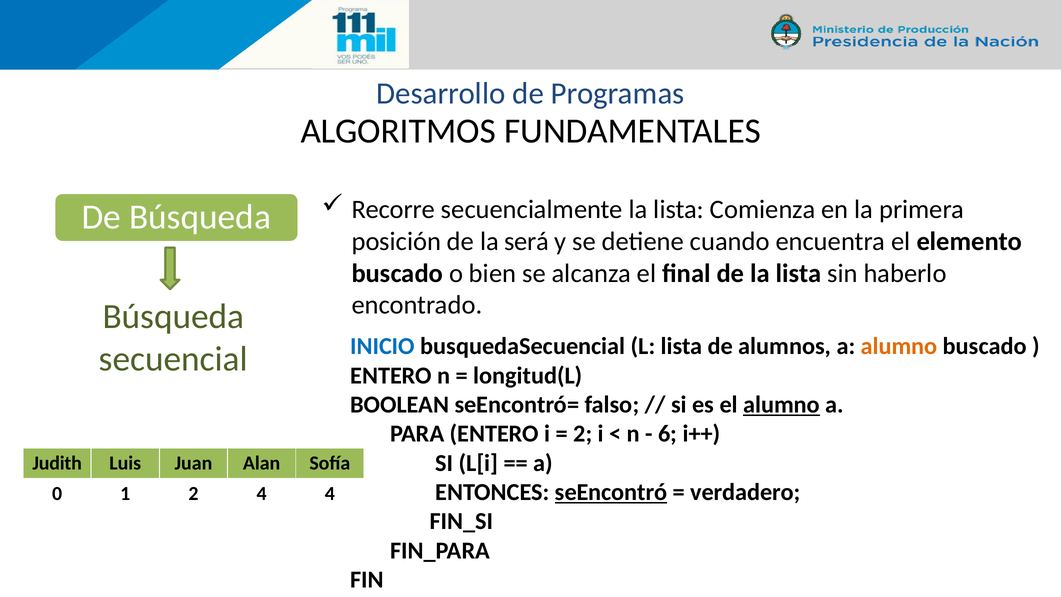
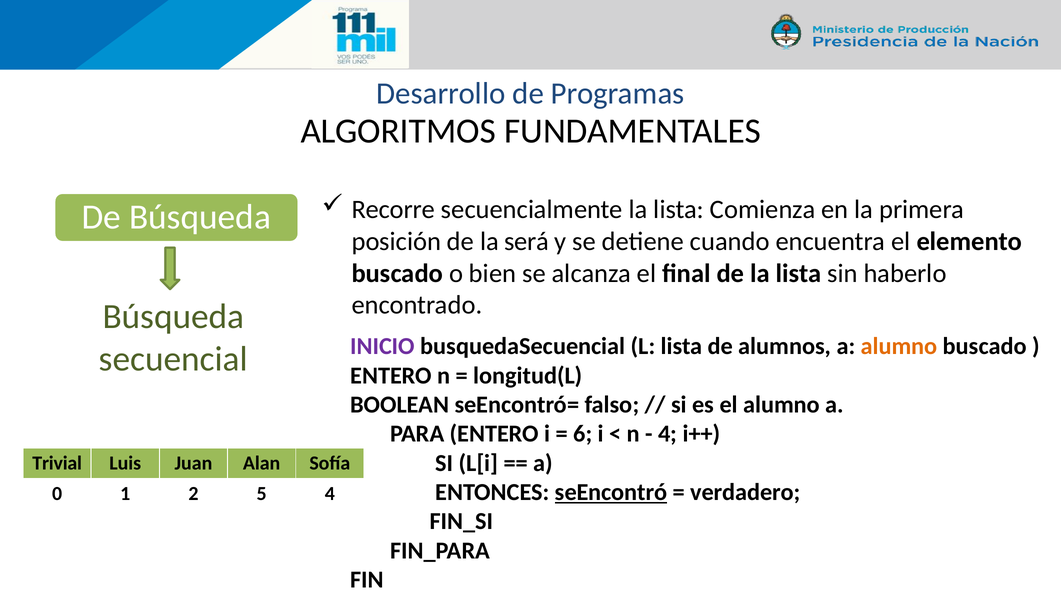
INICIO colour: blue -> purple (383, 346)
alumno underline: present -> none (782, 405)
2: 2 -> 6 (583, 434)
6: 6 -> 4 (668, 434)
Judith: Judith -> Trivial (57, 463)
2 4: 4 -> 5 (262, 494)
